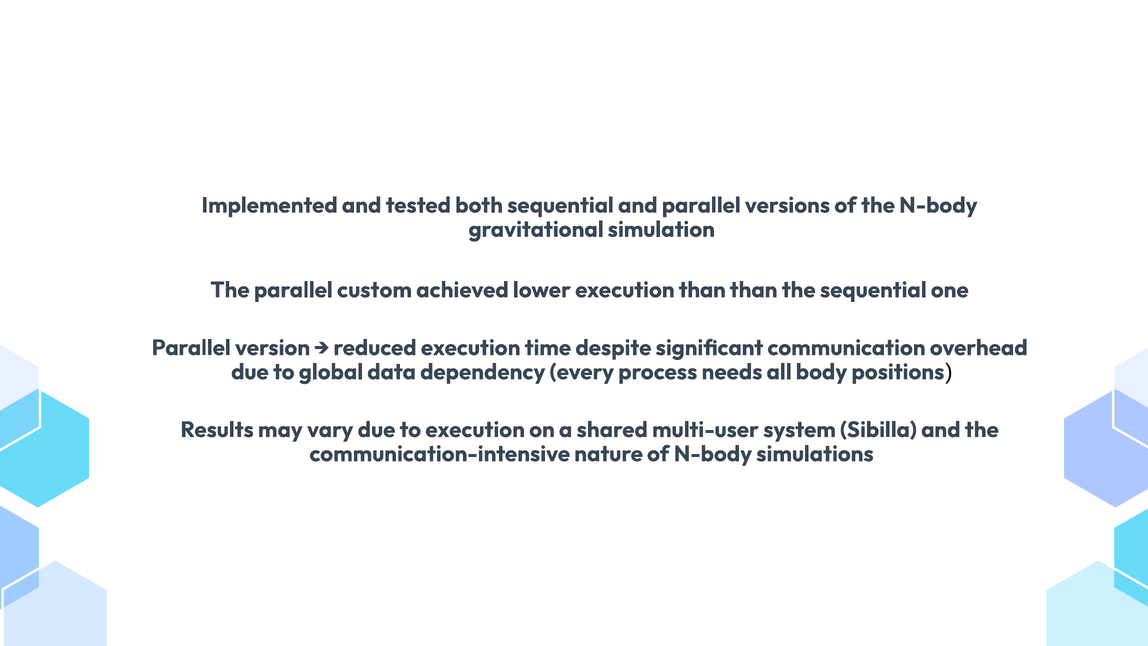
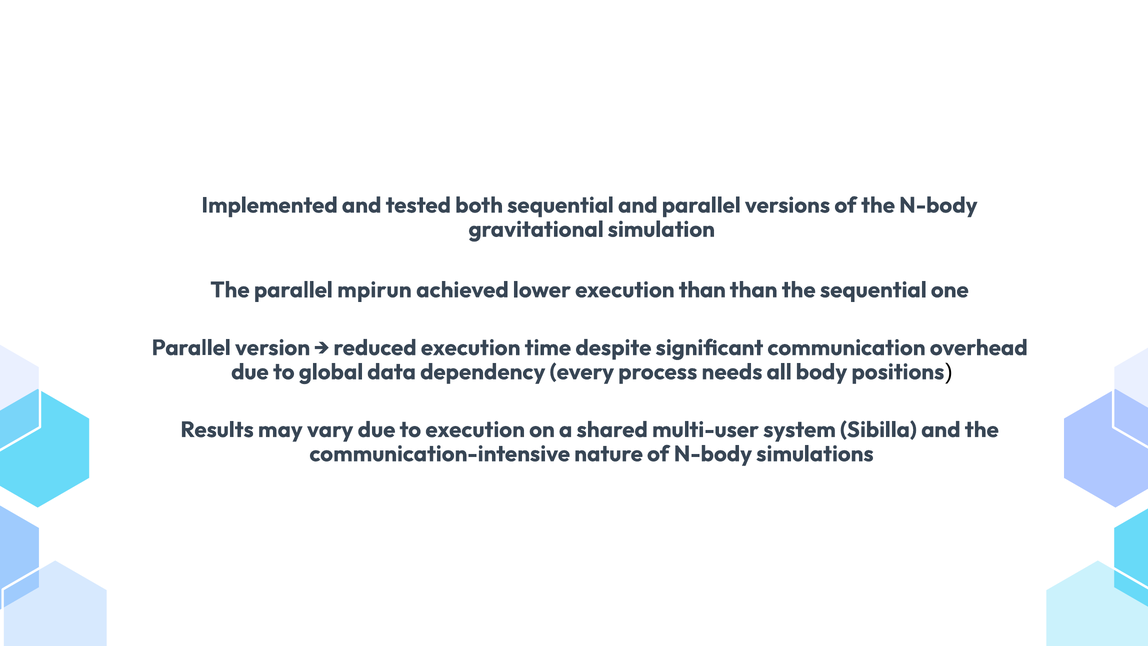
custom: custom -> mpirun (374, 290)
